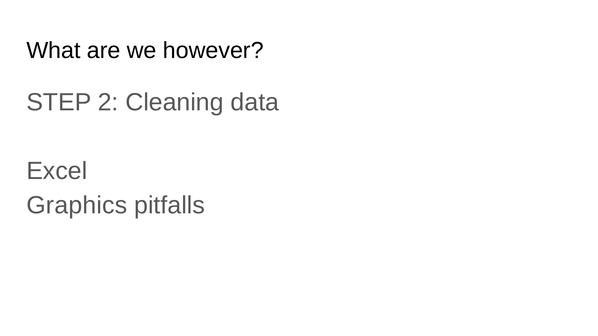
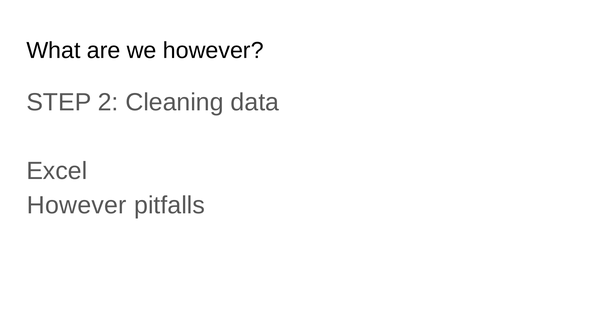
Graphics: Graphics -> However (77, 206)
